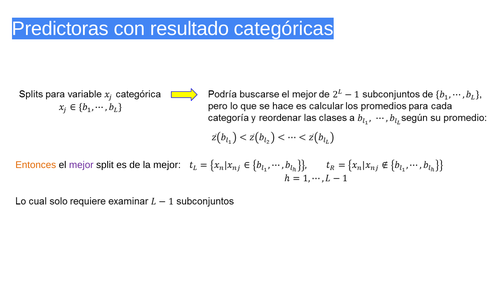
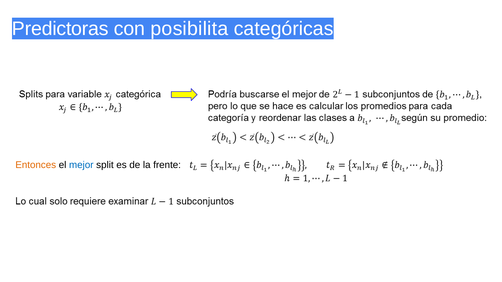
resultado: resultado -> posibilita (189, 29)
mejor colour: purple -> blue (81, 165)
la mejor: mejor -> frente (167, 165)
